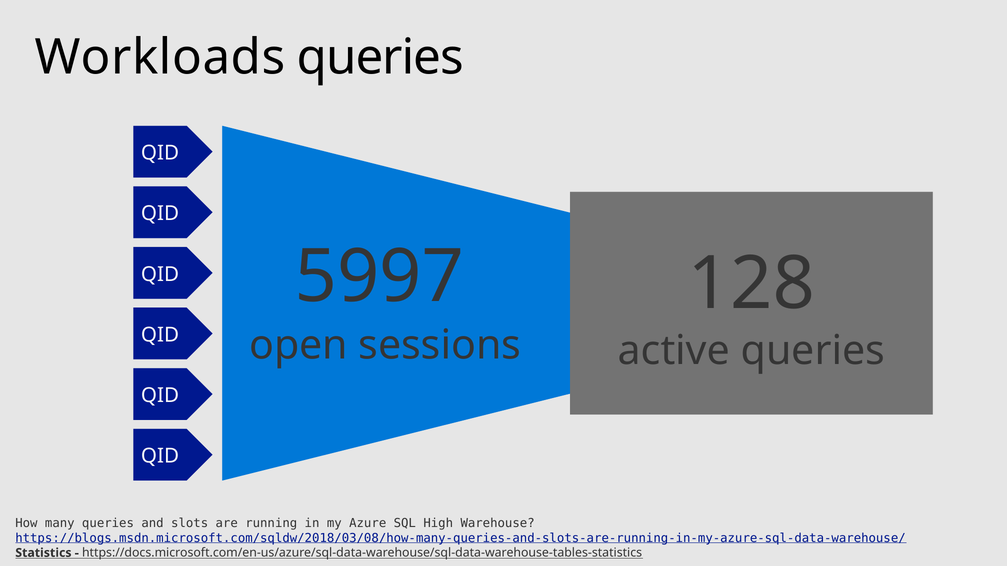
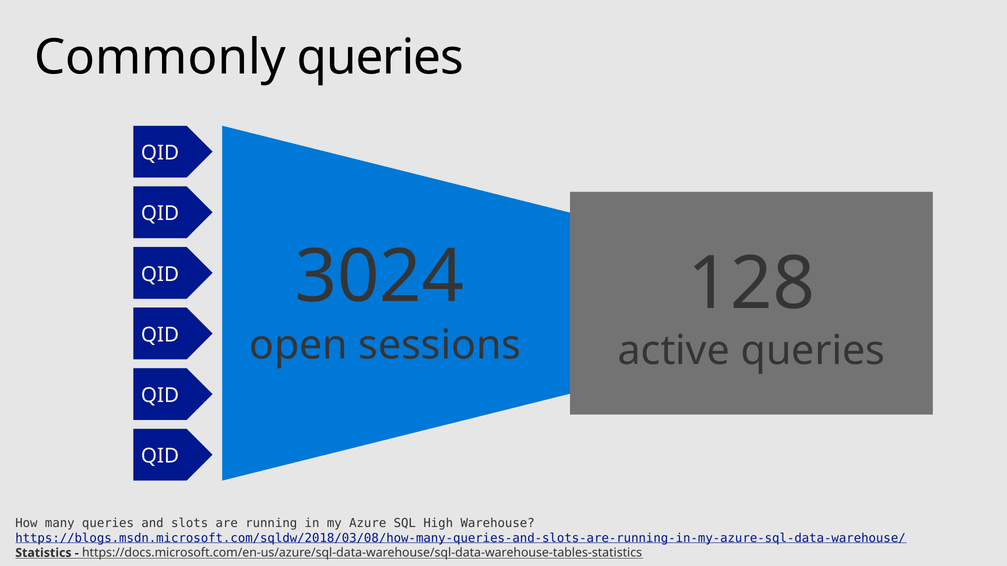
Workloads: Workloads -> Commonly (160, 58)
5997: 5997 -> 3024 (379, 277)
